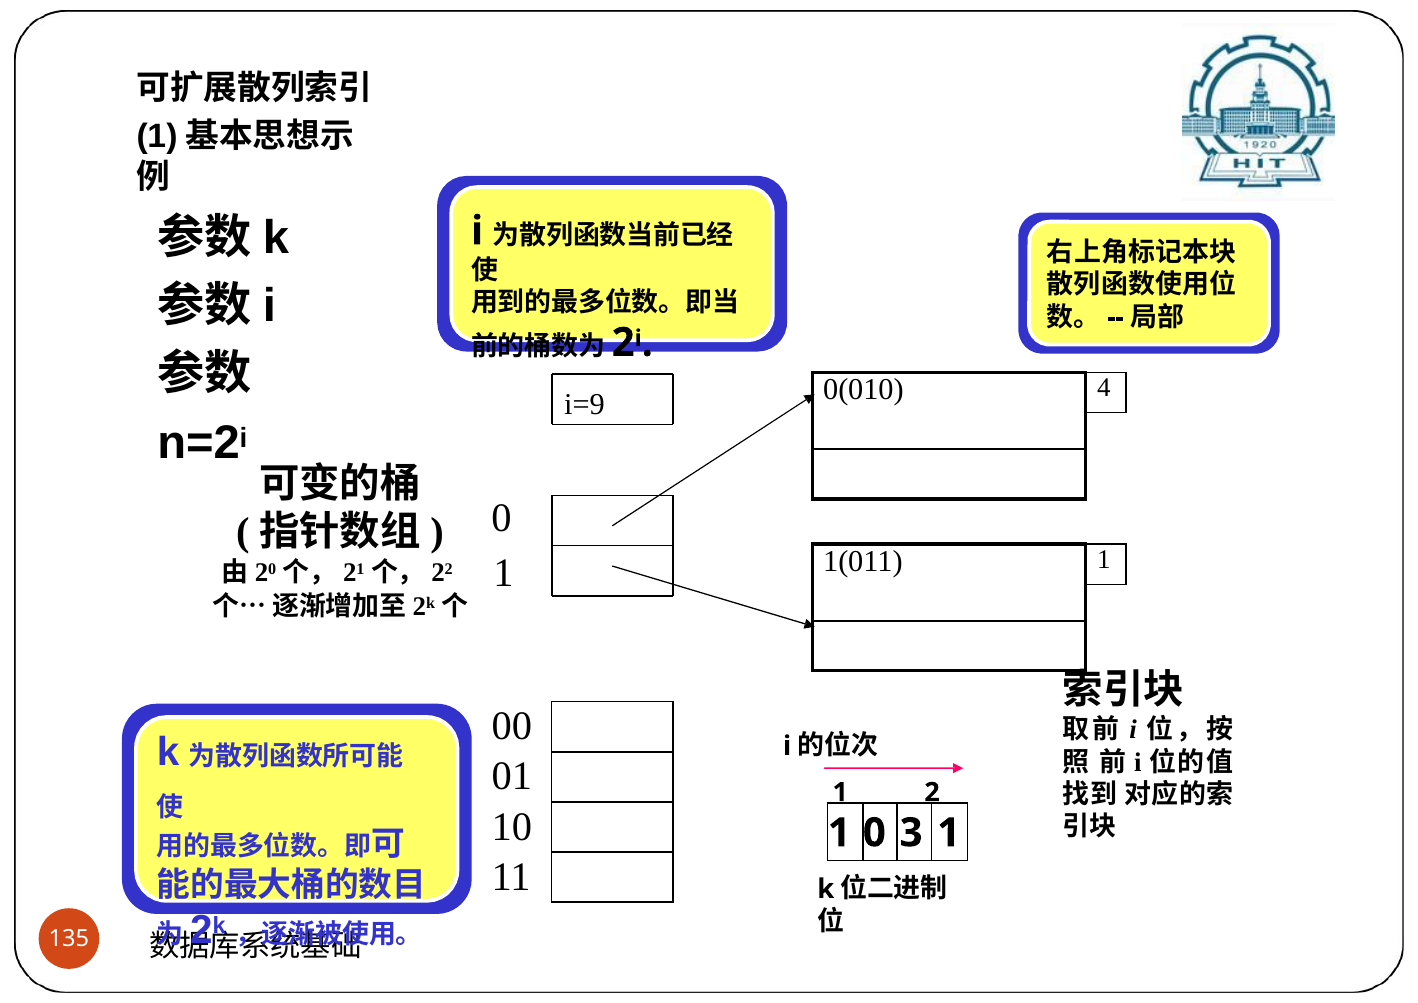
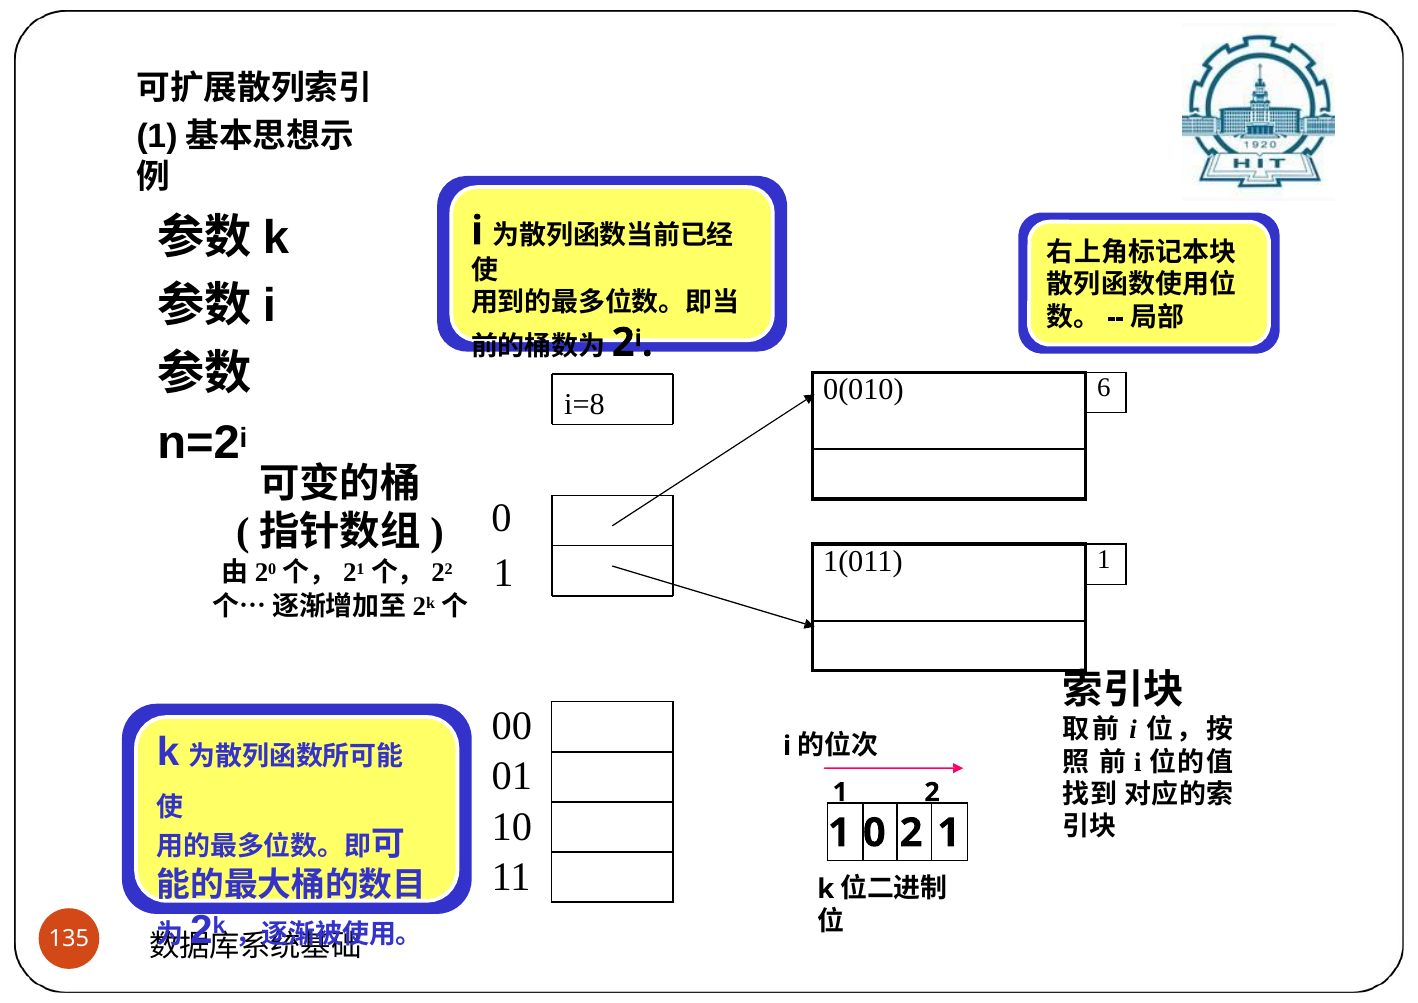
0(010 4: 4 -> 6 (1104, 387)
i=9: i=9 -> i=8 (584, 404)
0 3: 3 -> 2 (911, 833)
